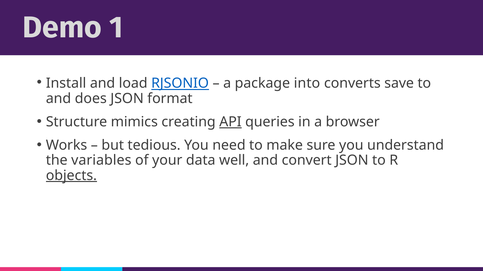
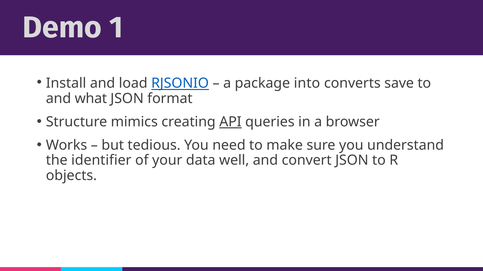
does: does -> what (91, 99)
variables: variables -> identifier (101, 161)
objects underline: present -> none (71, 176)
